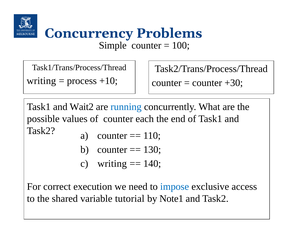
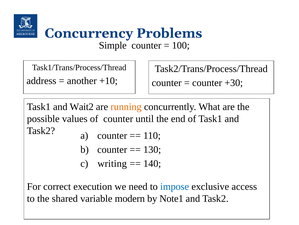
writing: writing -> address (41, 80)
process: process -> another (82, 80)
running colour: blue -> orange (126, 106)
each: each -> until (145, 118)
tutorial: tutorial -> modern (130, 198)
